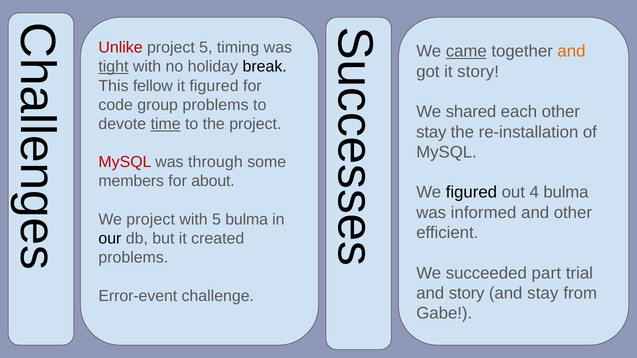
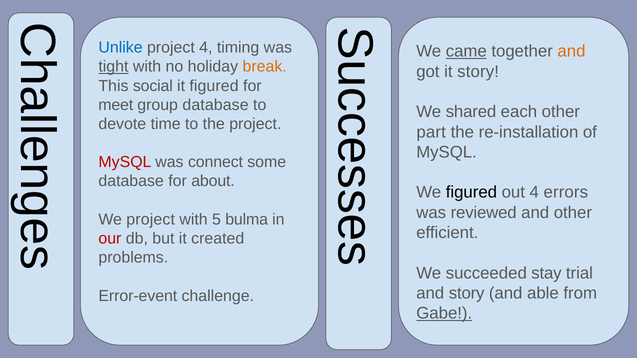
Unlike colour: red -> blue (121, 48)
project 5: 5 -> 4 (206, 48)
break colour: black -> orange (265, 67)
fellow: fellow -> social (153, 86)
code: code -> meet (116, 105)
group problems: problems -> database (216, 105)
time underline: present -> none (166, 124)
stay: stay -> part (431, 132)
through: through -> connect (216, 162)
members: members -> database (131, 181)
4 bulma: bulma -> errors (566, 193)
informed: informed -> reviewed (484, 213)
our colour: black -> red (110, 239)
part: part -> stay (546, 273)
and stay: stay -> able (543, 293)
Gabe underline: none -> present (444, 314)
